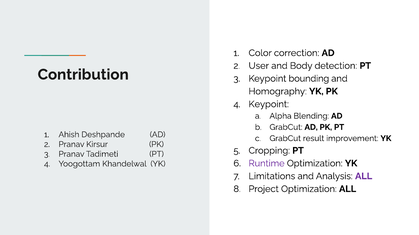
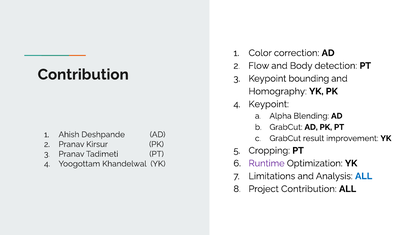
User: User -> Flow (259, 66)
ALL colour: purple -> blue (364, 177)
Project Optimization: Optimization -> Contribution (309, 189)
